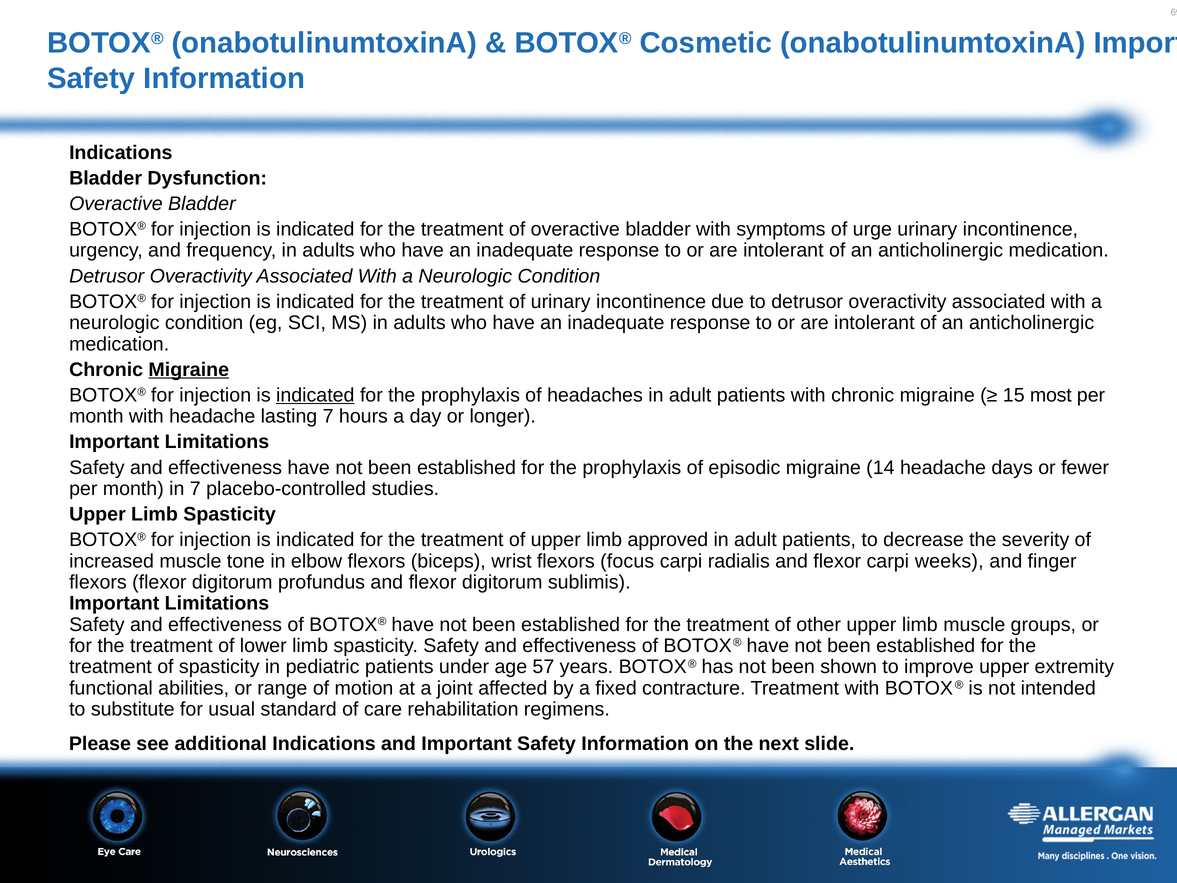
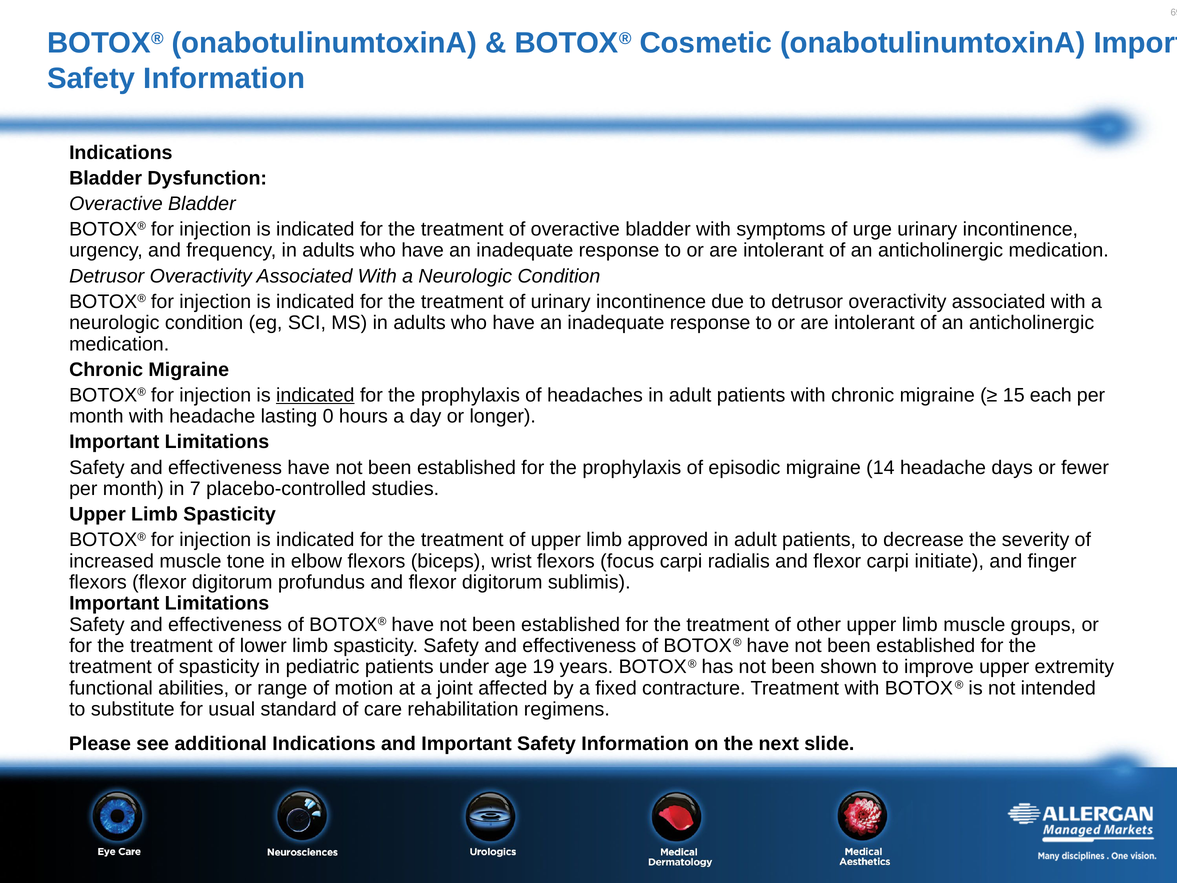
Migraine underline: present -> none (189, 370)
most: most -> each (1051, 395)
lasting 7: 7 -> 0 (328, 416)
weeks: weeks -> initiate (949, 561)
57: 57 -> 19 (543, 667)
